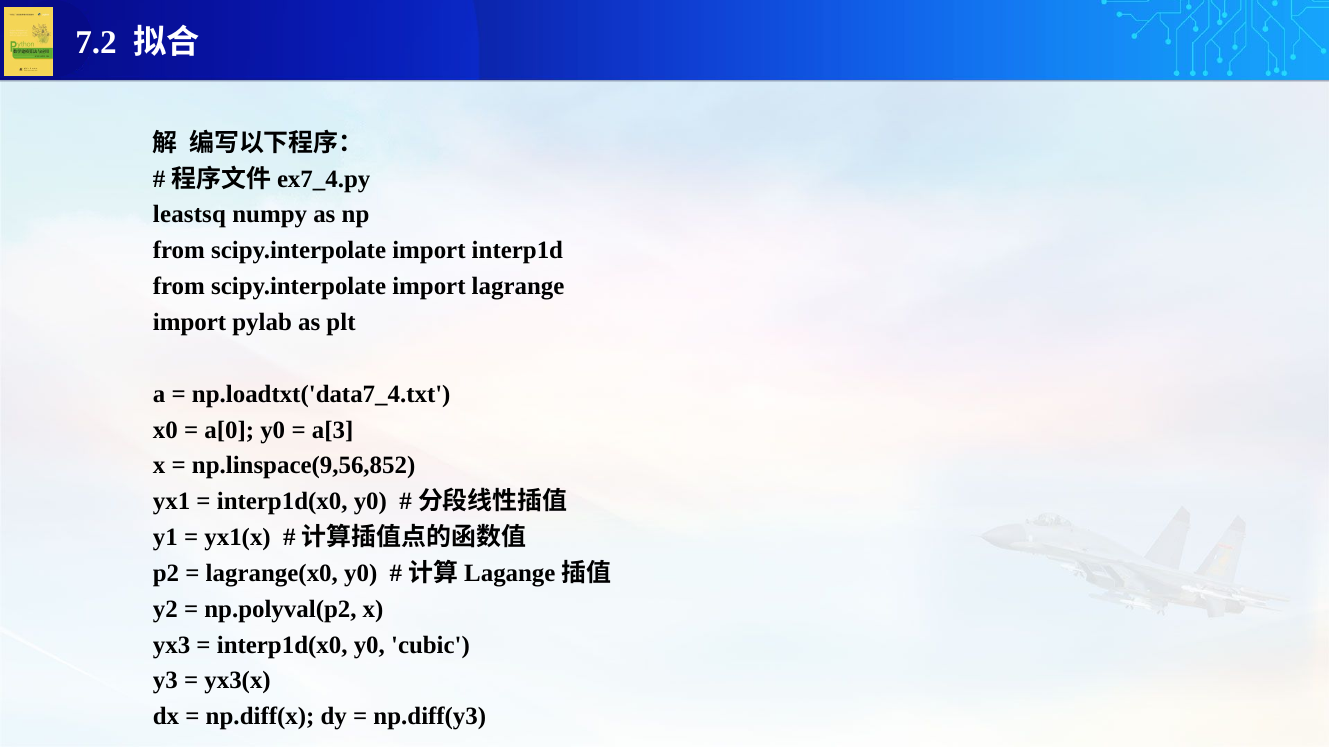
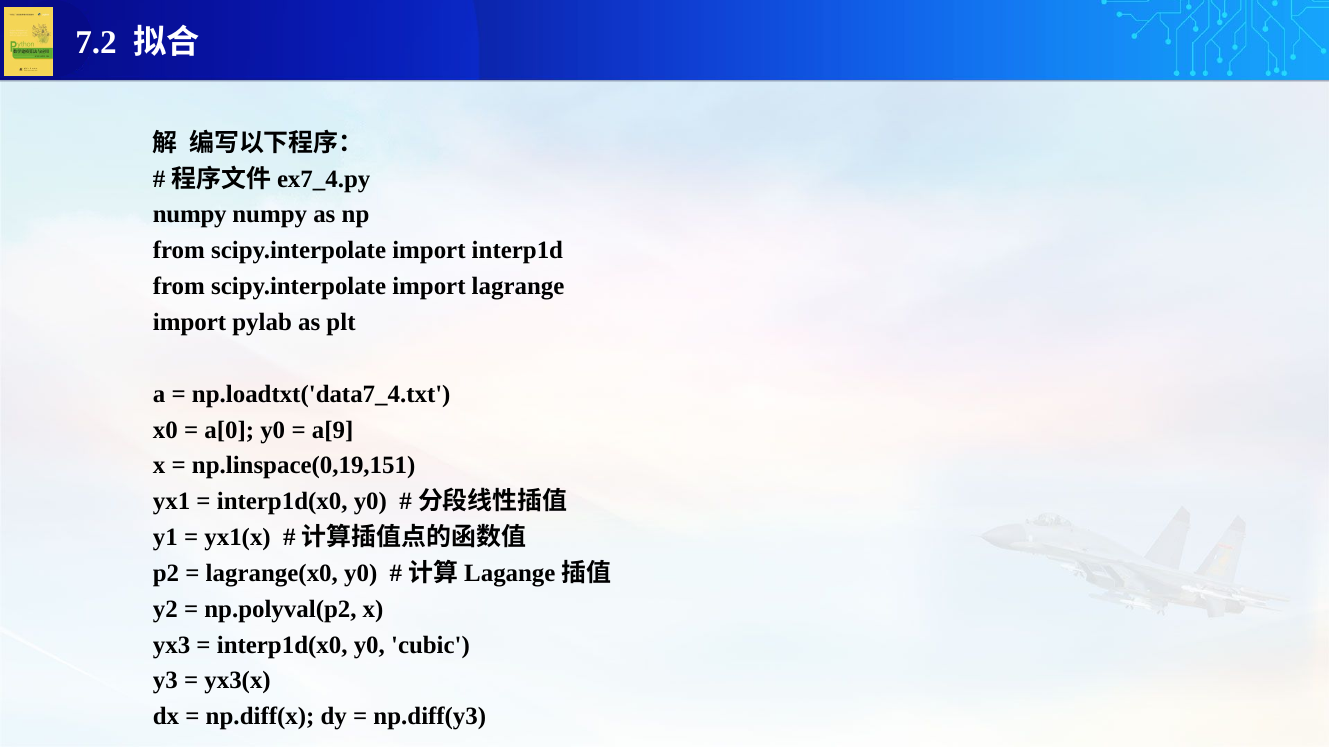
leastsq: leastsq -> numpy (190, 215)
a[3: a[3 -> a[9 (333, 430)
np.linspace(9,56,852: np.linspace(9,56,852 -> np.linspace(0,19,151 (304, 466)
